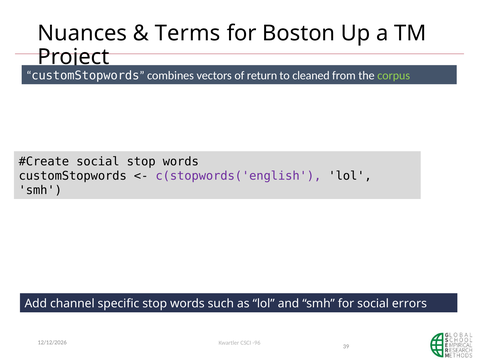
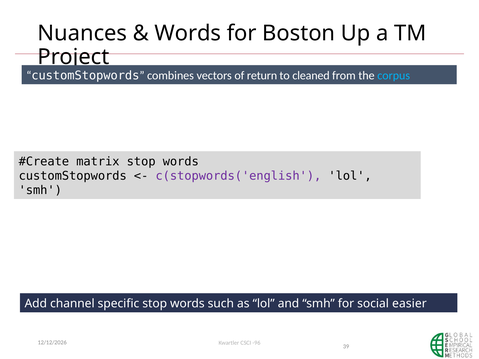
Terms: Terms -> Words (188, 33)
corpus colour: light green -> light blue (394, 76)
social: social -> matrix (98, 162)
errors: errors -> easier (409, 304)
